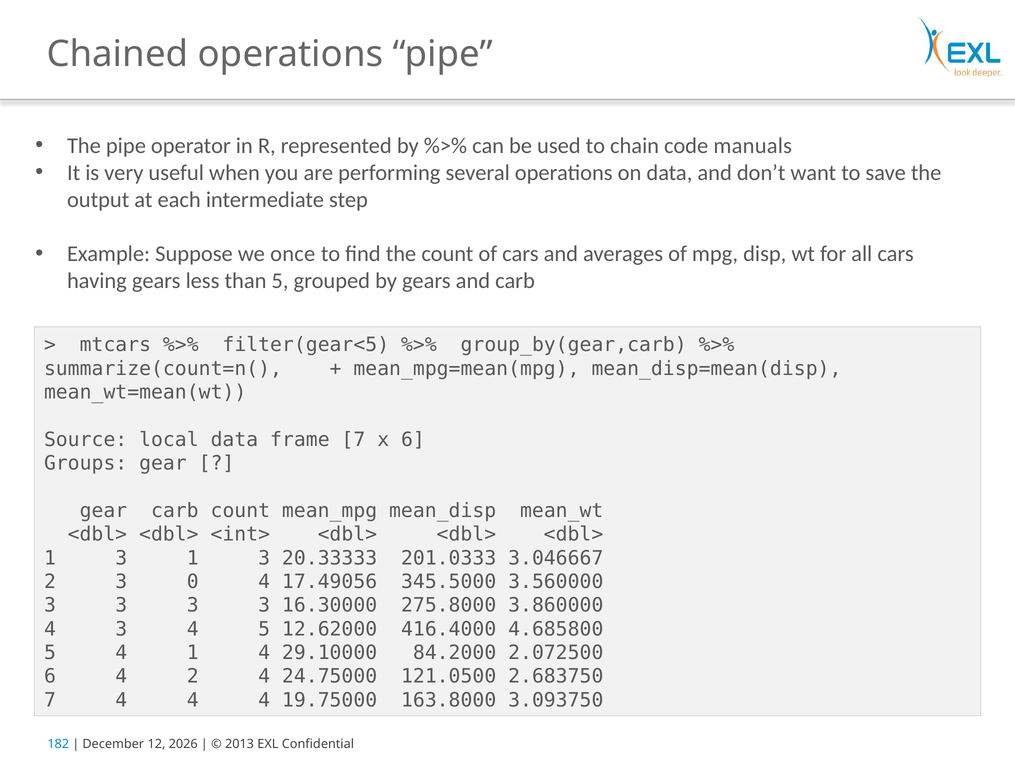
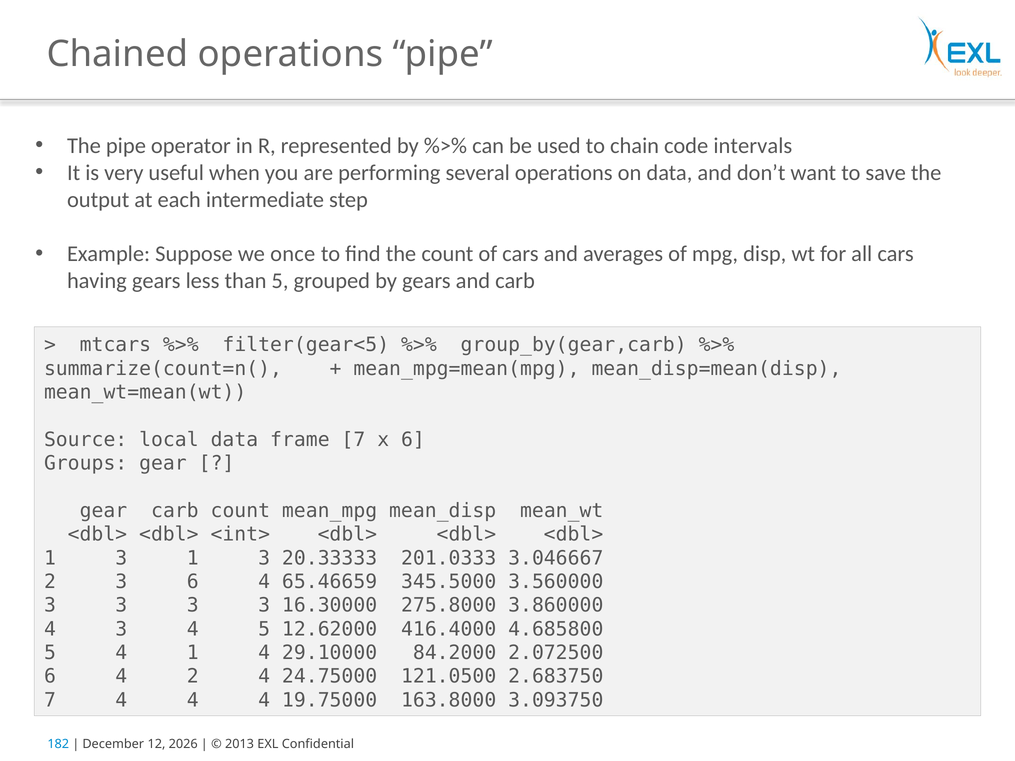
manuals: manuals -> intervals (753, 146)
3 0: 0 -> 6 (193, 582)
17.49056: 17.49056 -> 65.46659 (330, 582)
